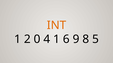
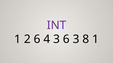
INT colour: orange -> purple (57, 25)
2 0: 0 -> 6 (37, 39)
4 1: 1 -> 3 (57, 39)
6 9: 9 -> 3 (76, 39)
8 5: 5 -> 1 (95, 39)
